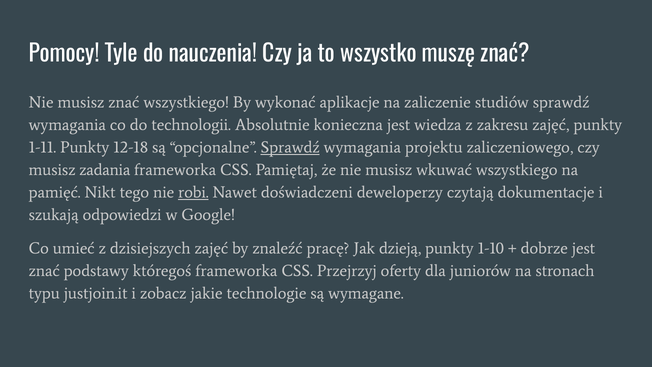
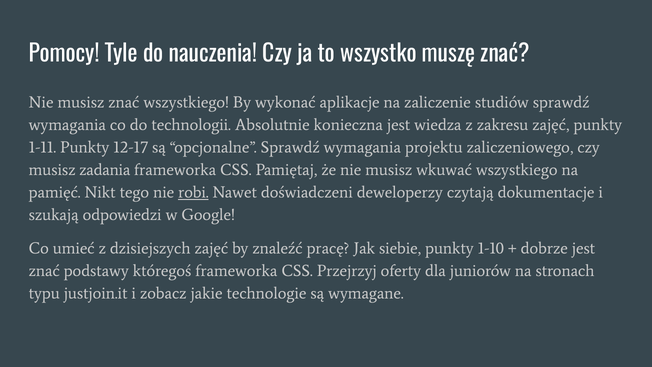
12-18: 12-18 -> 12-17 (131, 148)
Sprawdź underline: present -> none (290, 148)
dzieją: dzieją -> siebie (400, 248)
